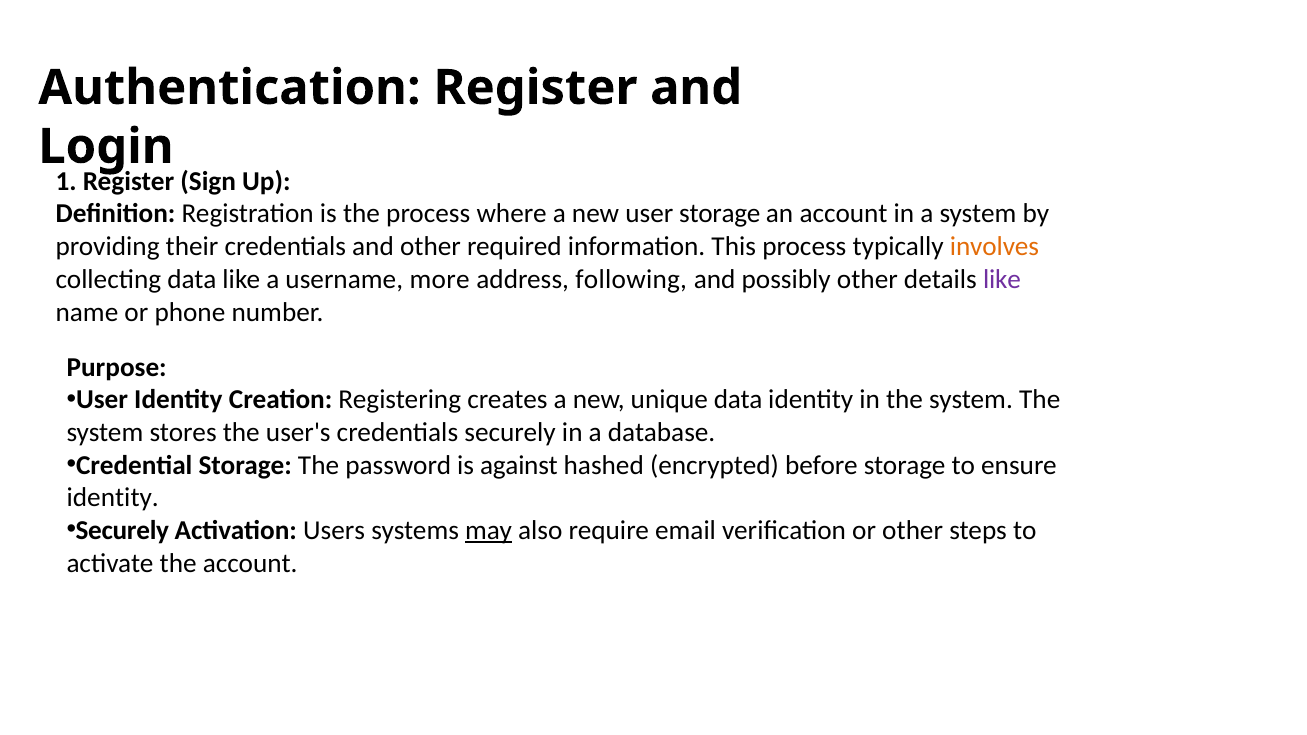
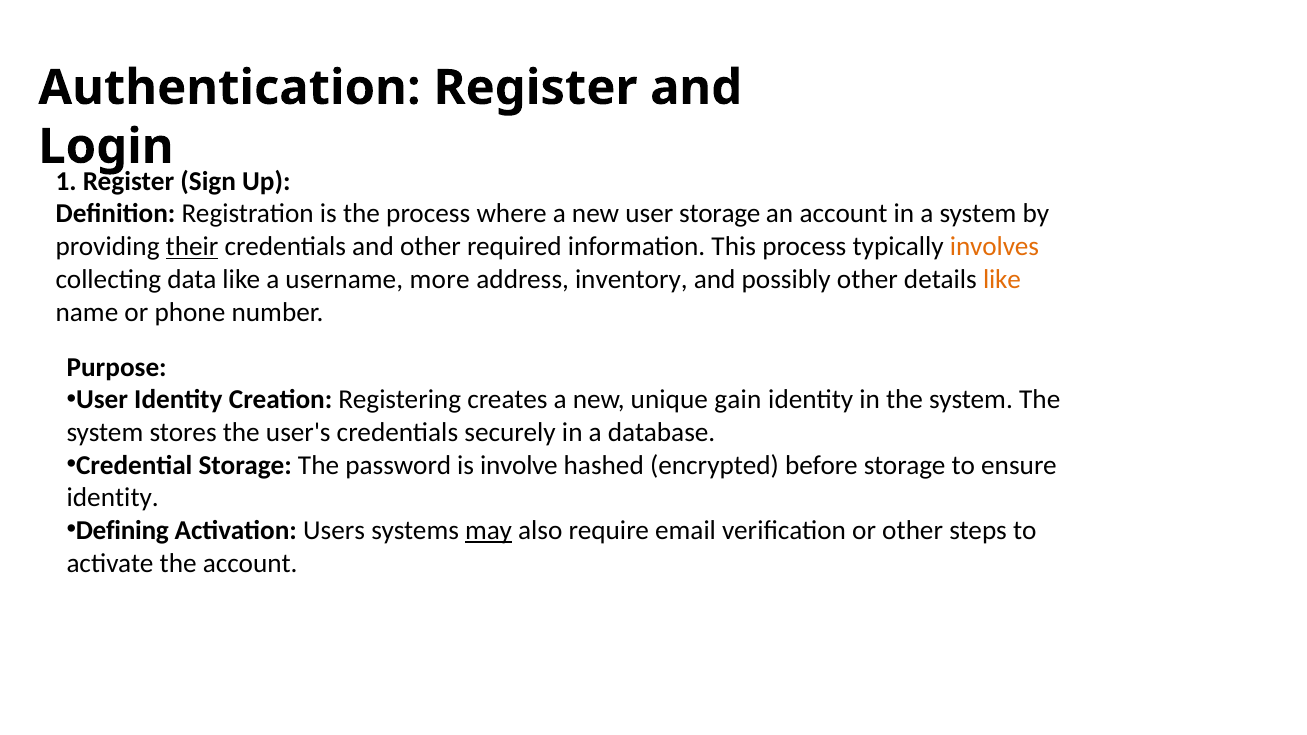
their underline: none -> present (192, 247)
following: following -> inventory (631, 279)
like colour: purple -> orange (1002, 279)
unique data: data -> gain (738, 400)
against: against -> involve (519, 465)
Securely: Securely -> Defining (122, 531)
